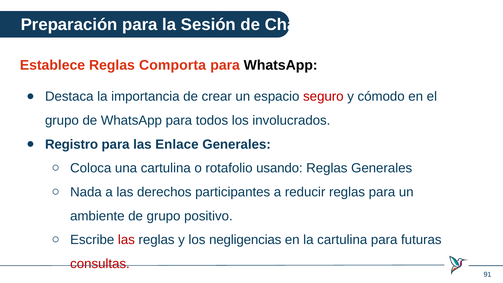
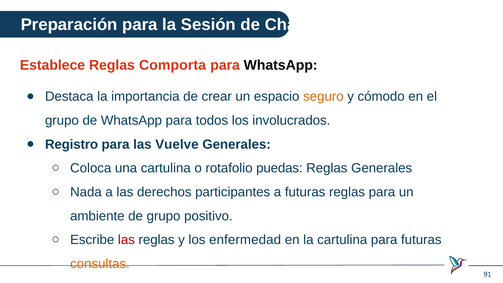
seguro colour: red -> orange (323, 97)
Enlace: Enlace -> Vuelve (177, 144)
usando: usando -> puedas (279, 168)
a reducir: reducir -> futuras (305, 192)
negligencias: negligencias -> enfermedad (245, 240)
consultas colour: red -> orange (100, 264)
